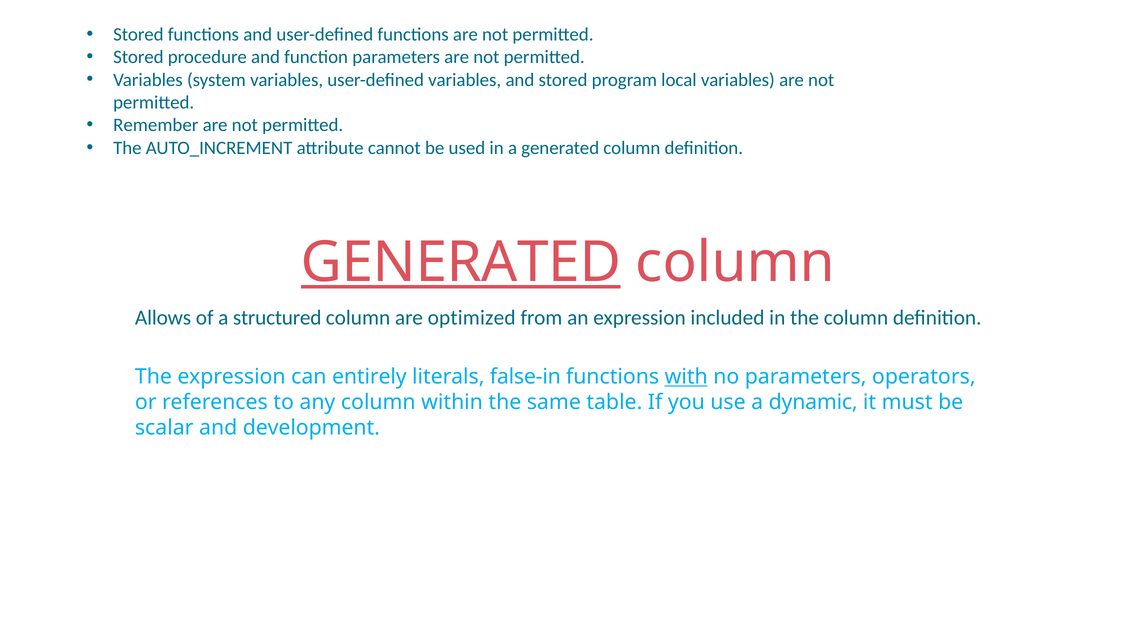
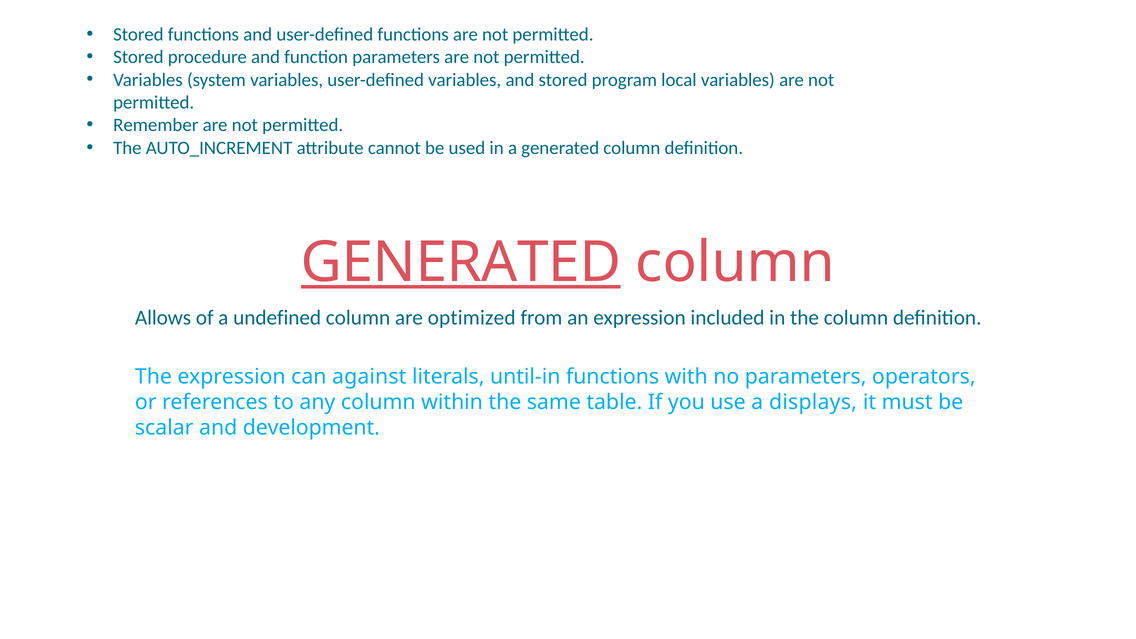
structured: structured -> undefined (277, 318)
entirely: entirely -> against (369, 377)
false-in: false-in -> until-in (525, 377)
with underline: present -> none (686, 377)
dynamic: dynamic -> displays (813, 402)
